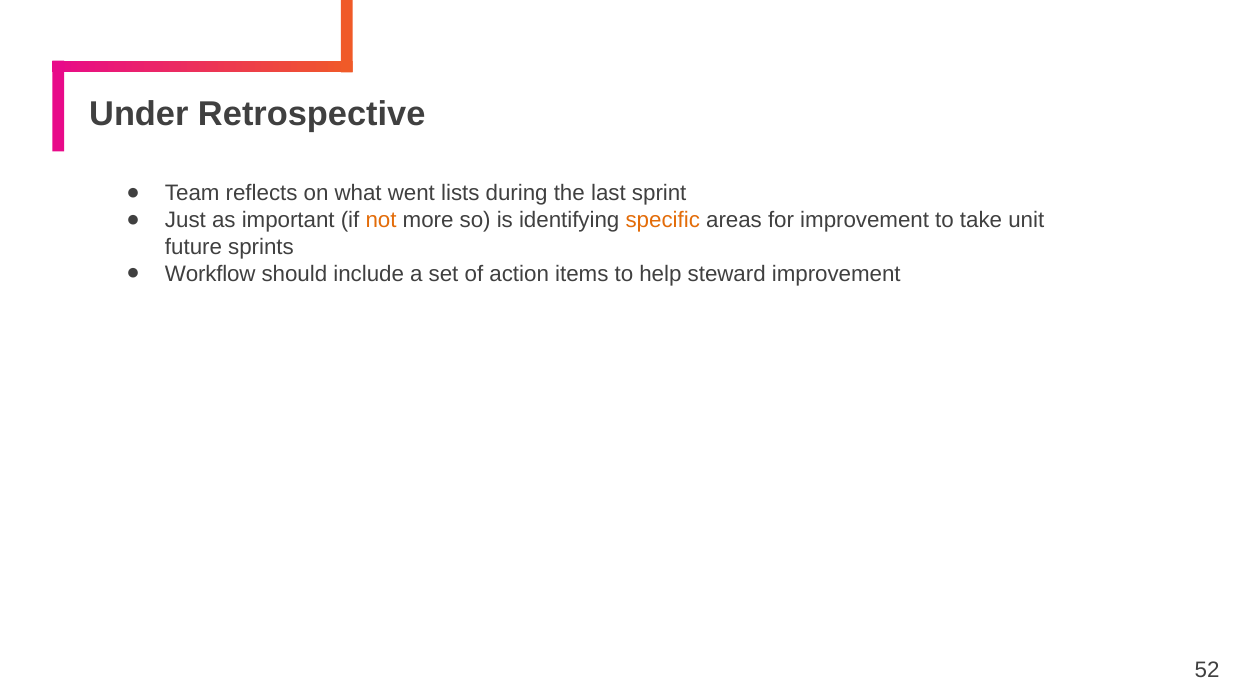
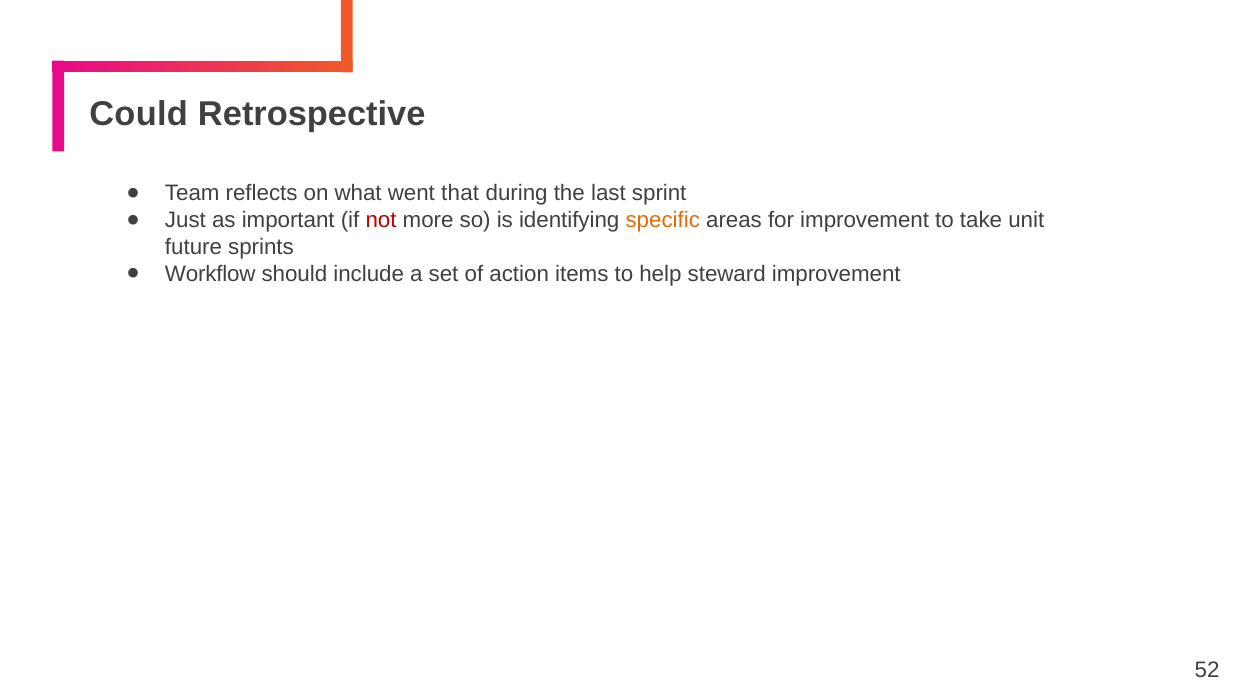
Under: Under -> Could (139, 114)
lists: lists -> that (460, 193)
not colour: orange -> red (381, 220)
